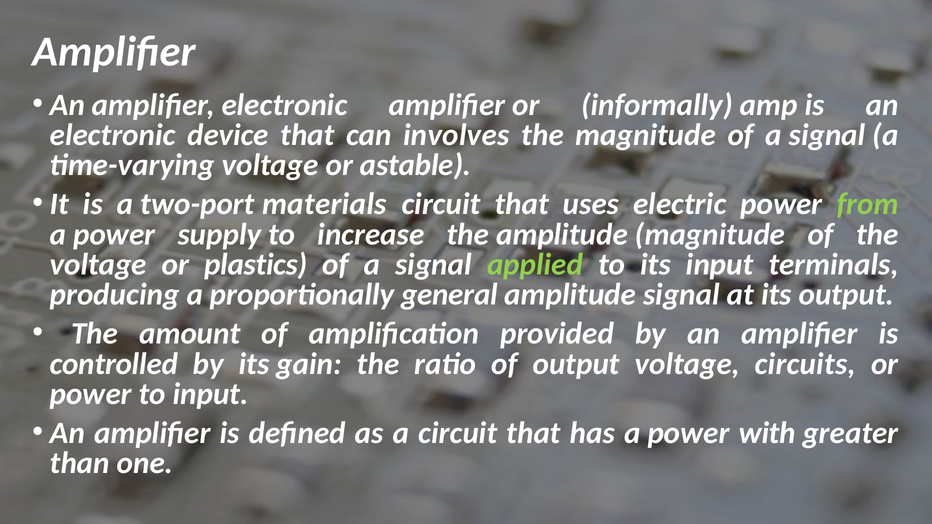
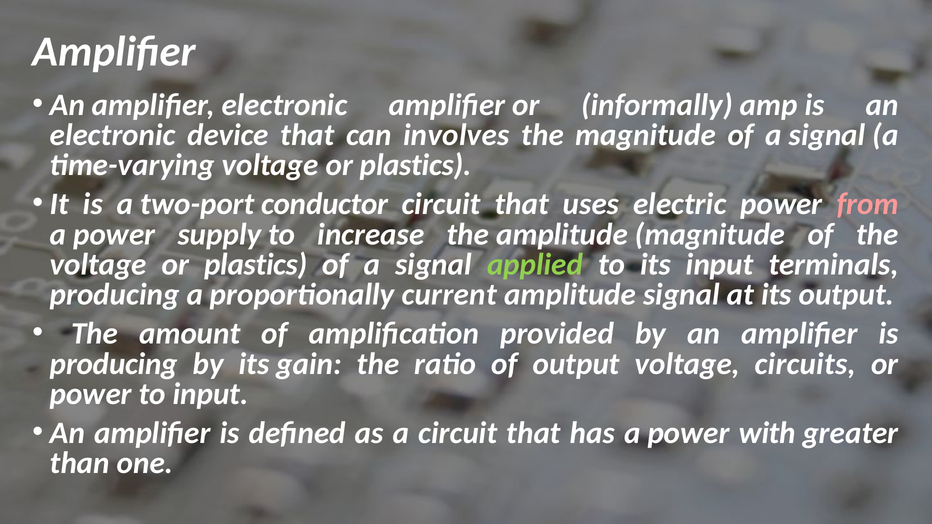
time-varying voltage or astable: astable -> plastics (416, 165)
materials: materials -> conductor (325, 204)
from colour: light green -> pink (868, 204)
general: general -> current (449, 295)
controlled: controlled -> producing (114, 364)
